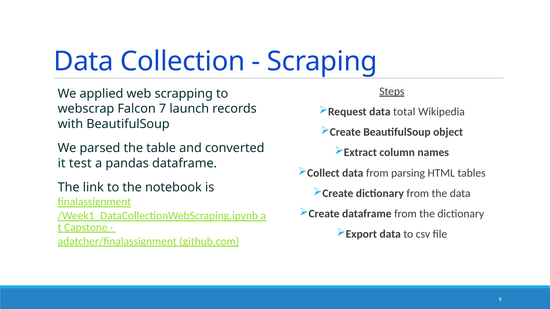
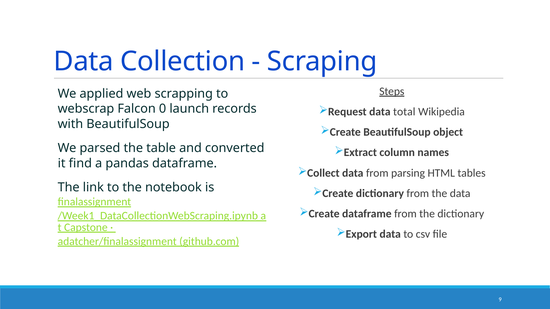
7: 7 -> 0 (163, 109)
test: test -> find (80, 163)
